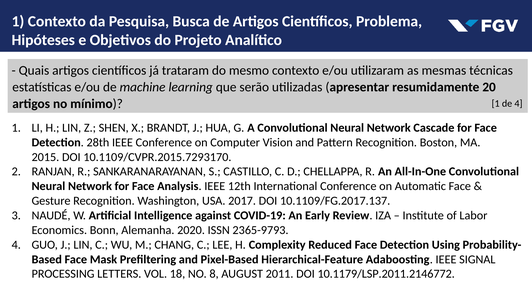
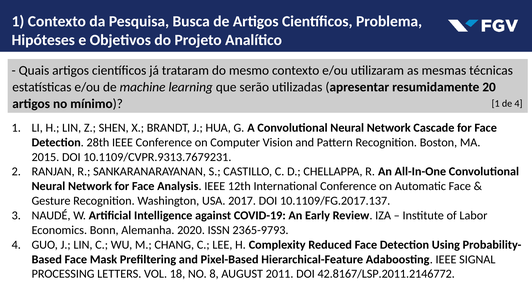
10.1109/CVPR.2015.7293170: 10.1109/CVPR.2015.7293170 -> 10.1109/CVPR.9313.7679231 (157, 157)
10.1179/LSP.2011.2146772: 10.1179/LSP.2011.2146772 -> 42.8167/LSP.2011.2146772 (386, 274)
